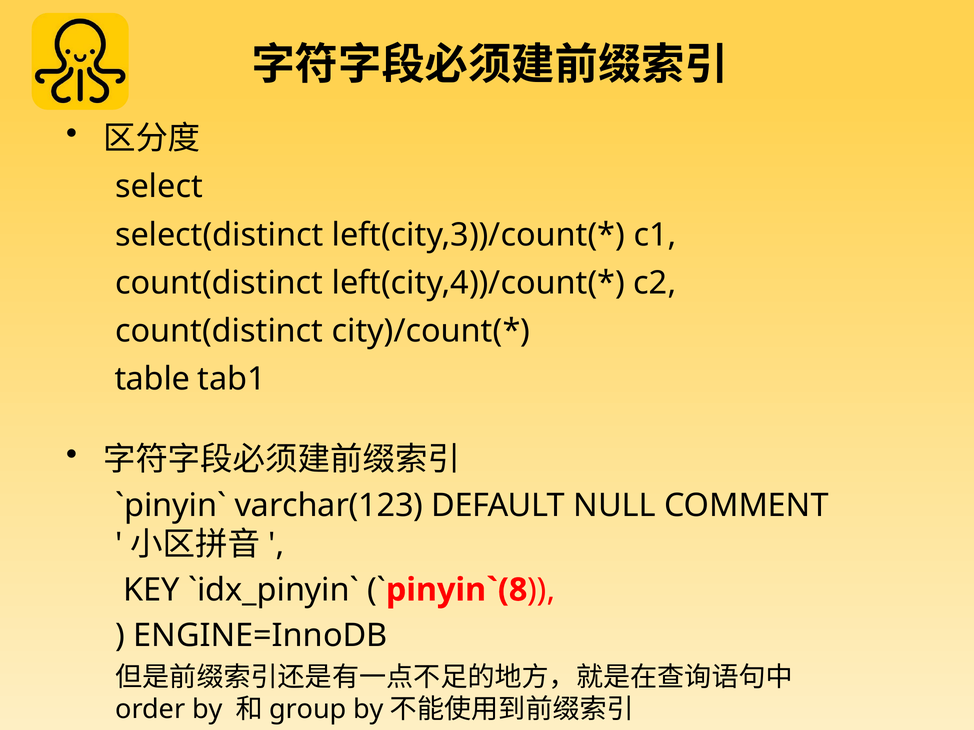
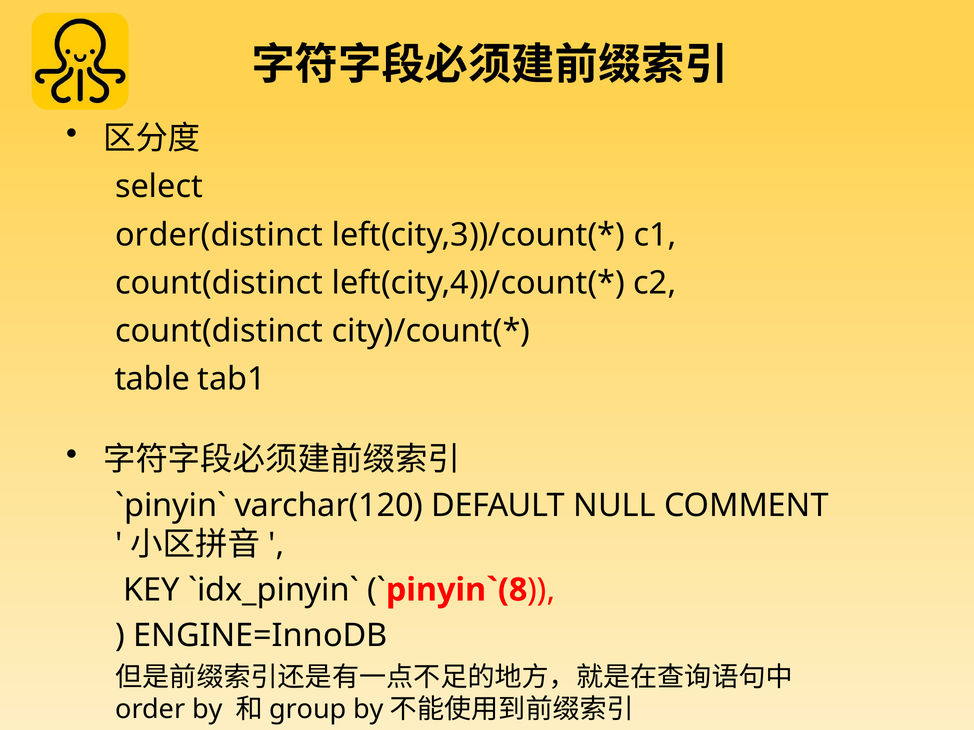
select(distinct: select(distinct -> order(distinct (219, 235)
varchar(123: varchar(123 -> varchar(120 (329, 506)
